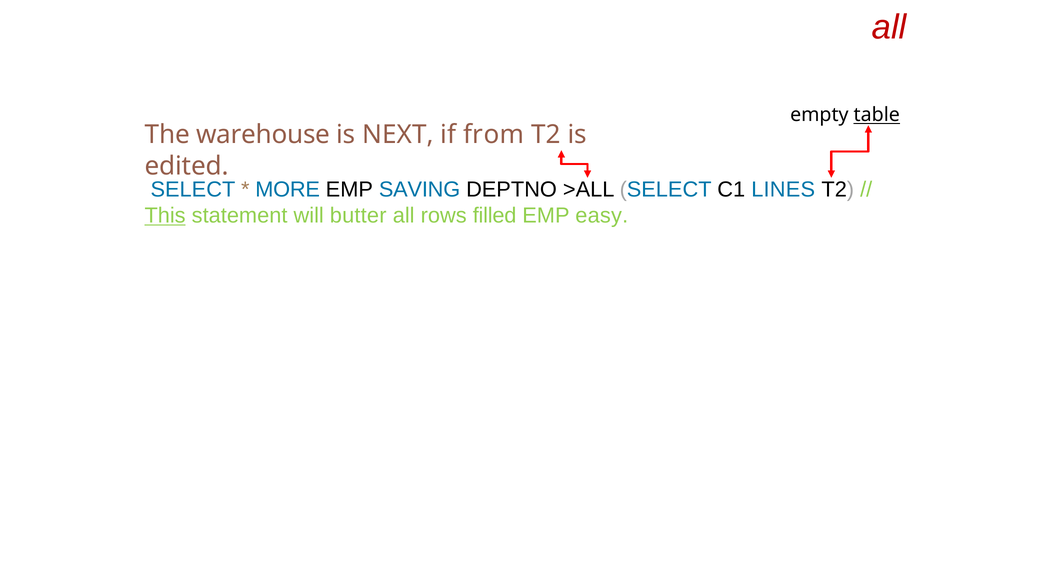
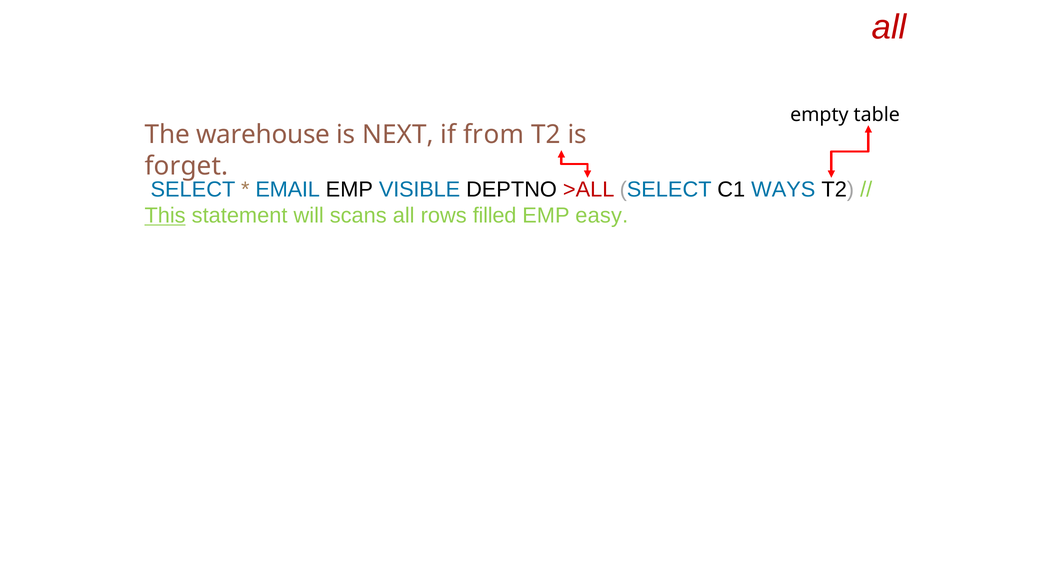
table underline: present -> none (877, 115)
edited: edited -> forget (186, 166)
MORE: MORE -> EMAIL (288, 189)
SAVING: SAVING -> VISIBLE (420, 189)
>ALL colour: black -> red (589, 189)
LINES: LINES -> WAYS (783, 189)
butter: butter -> scans (358, 216)
